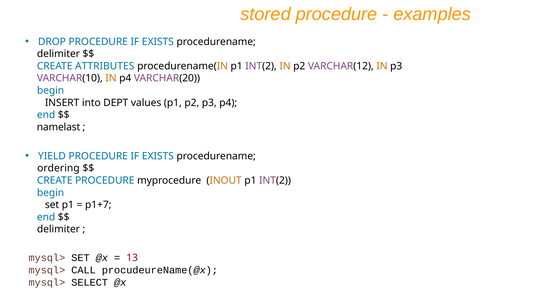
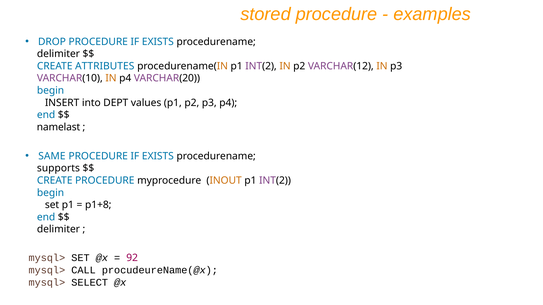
YIELD: YIELD -> SAME (52, 156)
ordering: ordering -> supports (58, 169)
p1+7: p1+7 -> p1+8 (98, 205)
13: 13 -> 92 (132, 258)
